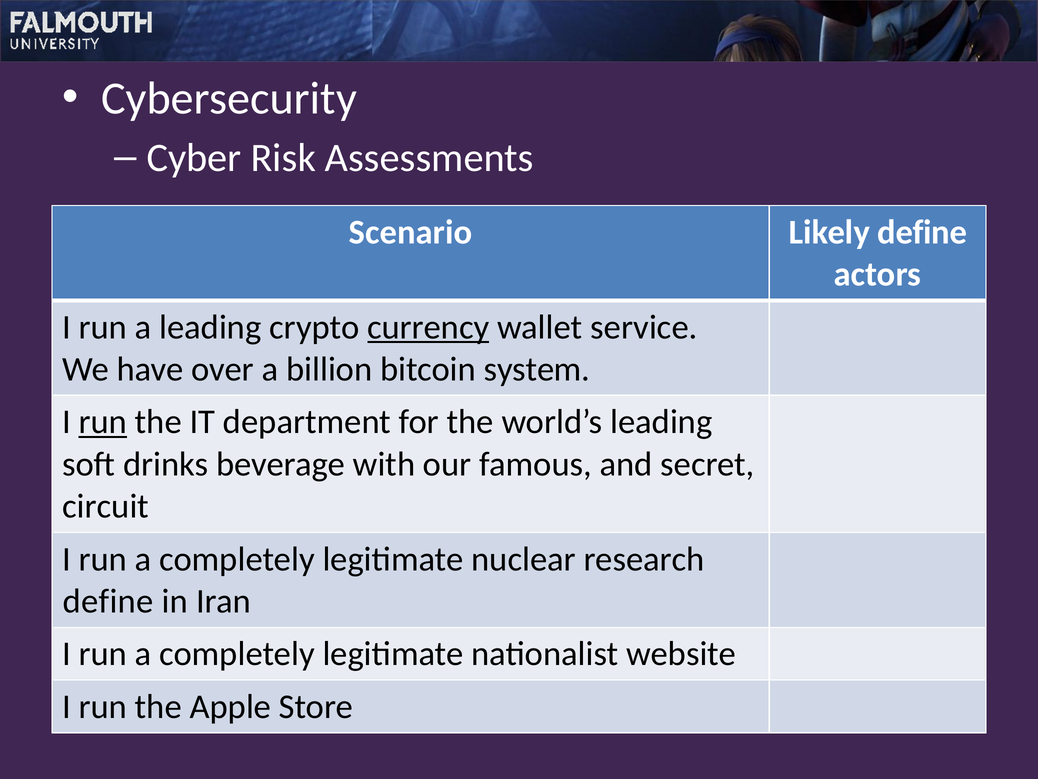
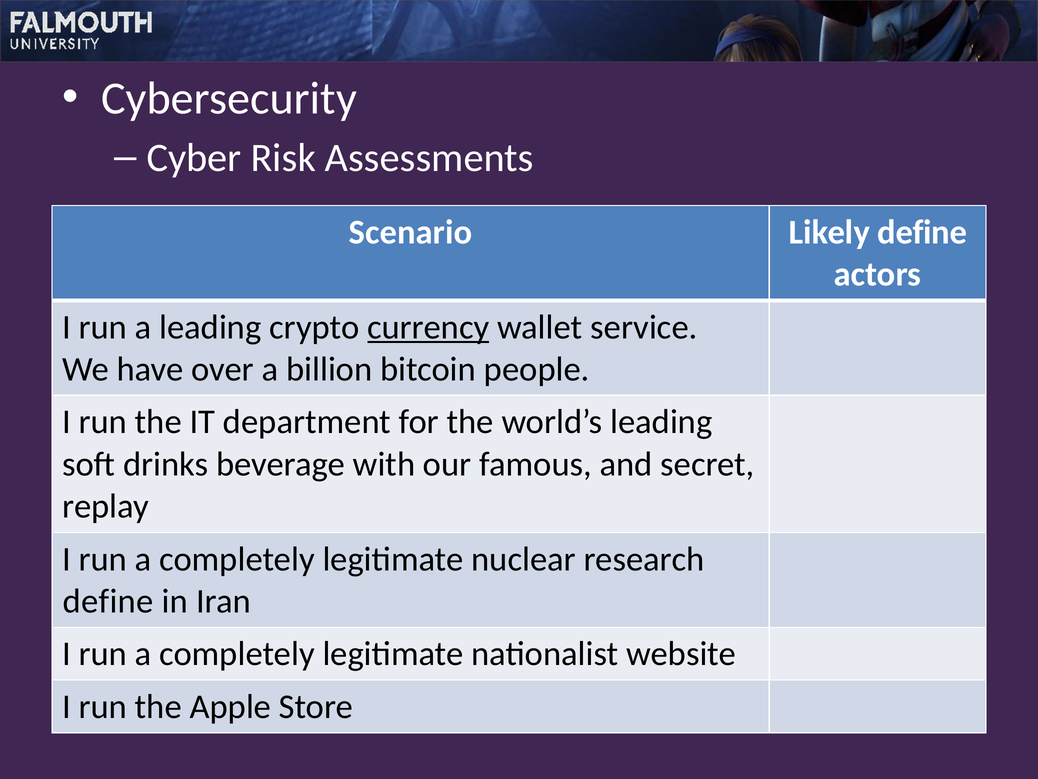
system: system -> people (537, 369)
run underline: present -> none (103, 422)
circuit: circuit -> replay (106, 506)
